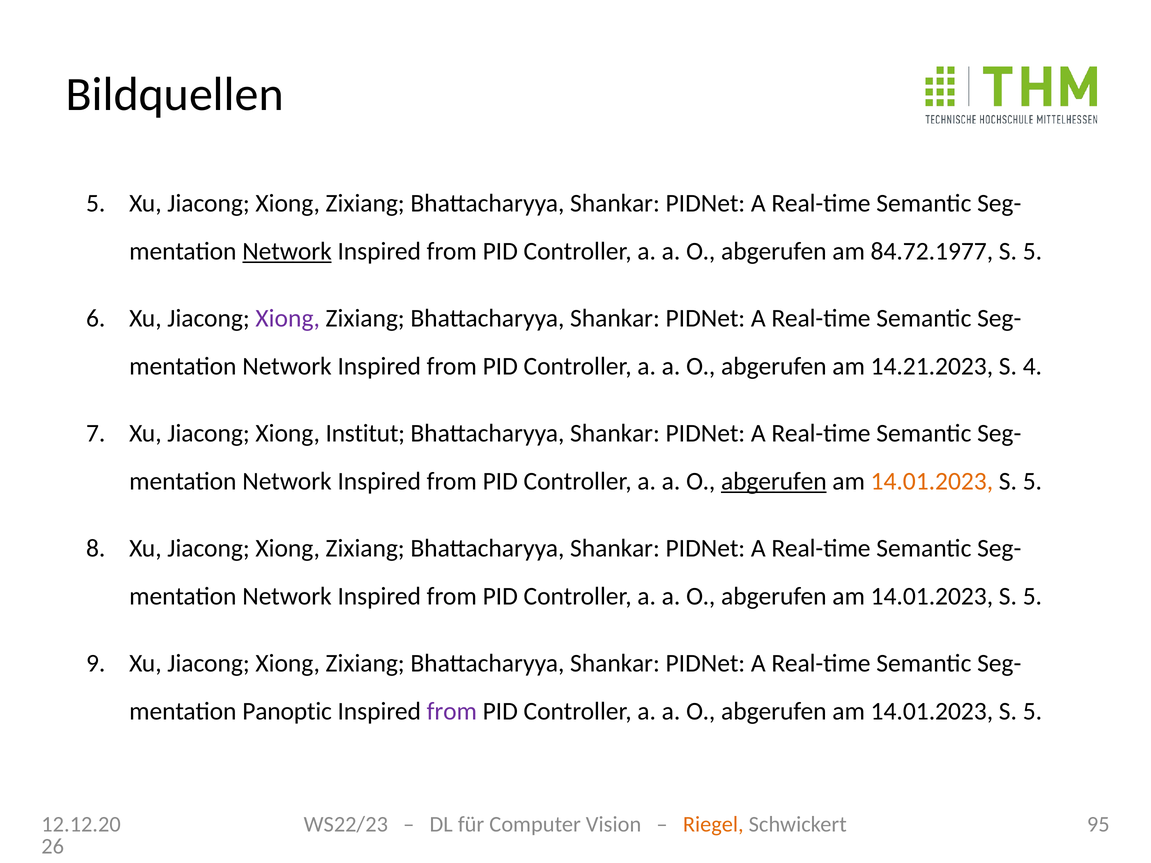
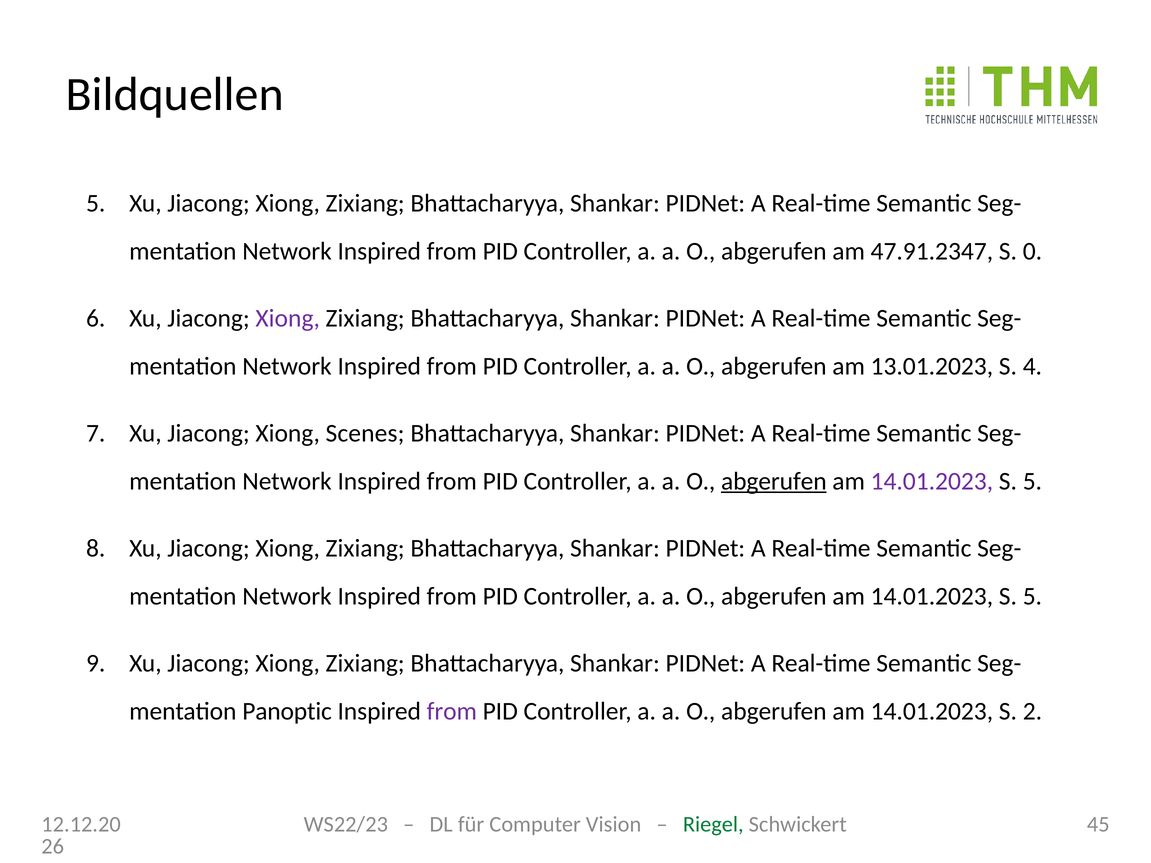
Network underline: present -> none (287, 251)
84.72.1977: 84.72.1977 -> 47.91.2347 (932, 251)
5: 5 -> 0 (1032, 251)
14.21.2023: 14.21.2023 -> 13.01.2023 (932, 367)
Institut: Institut -> Scenes (365, 434)
14.01.2023 colour: orange -> purple (932, 482)
5: 5 -> 2 (1032, 712)
Riegel colour: orange -> green (713, 824)
95: 95 -> 45 (1098, 824)
